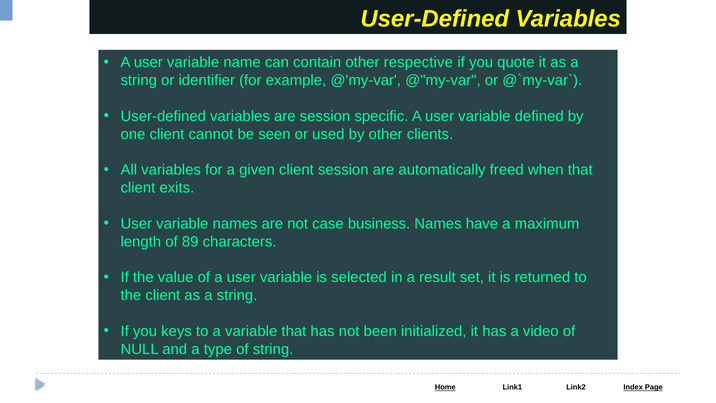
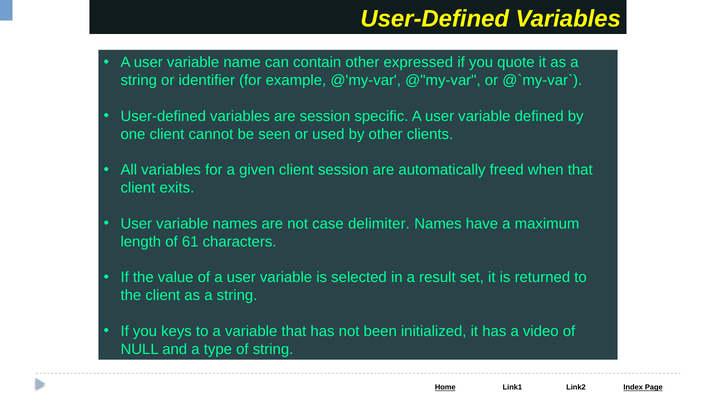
respective: respective -> expressed (418, 62)
business: business -> delimiter (379, 224)
89: 89 -> 61 (190, 241)
